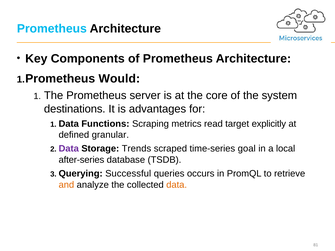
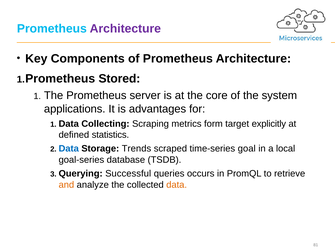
Architecture colour: black -> purple (125, 29)
Would: Would -> Stored (119, 79)
destinations: destinations -> applications (75, 109)
Functions: Functions -> Collecting (105, 124)
read: read -> form (213, 124)
granular: granular -> statistics (110, 135)
Data colour: purple -> blue (69, 149)
after-series: after-series -> goal-series (81, 160)
